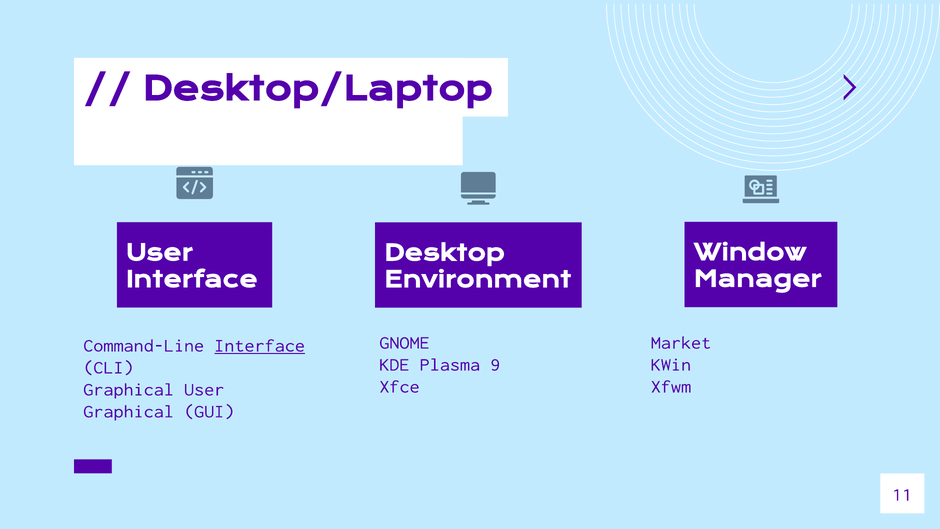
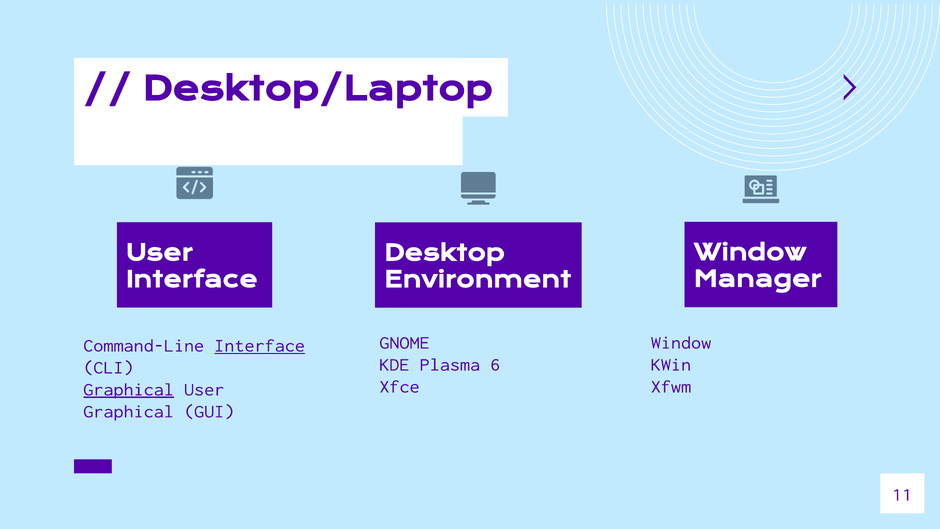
Market: Market -> Window (681, 342)
9: 9 -> 6 (495, 364)
Graphical underline: none -> present (129, 389)
